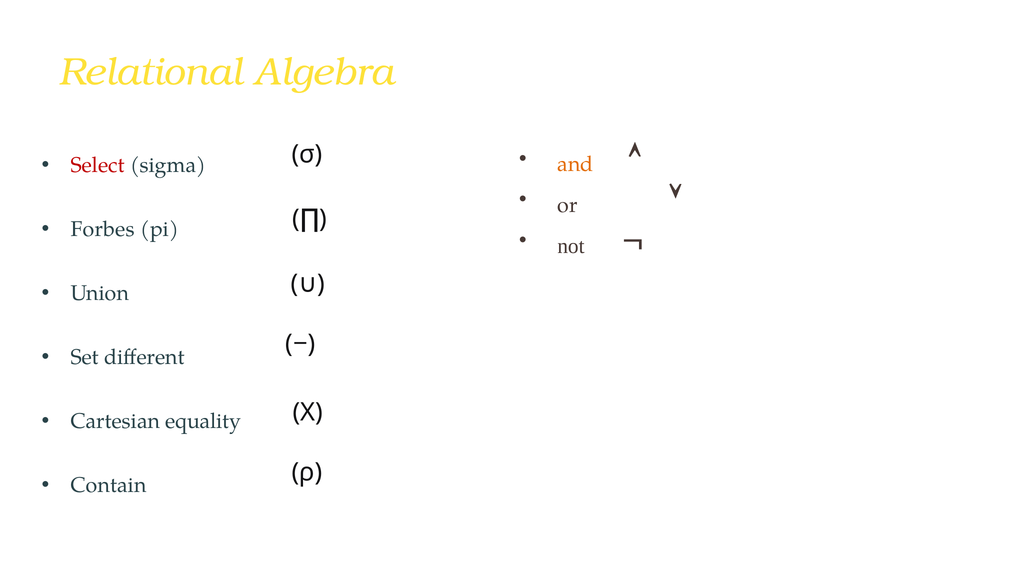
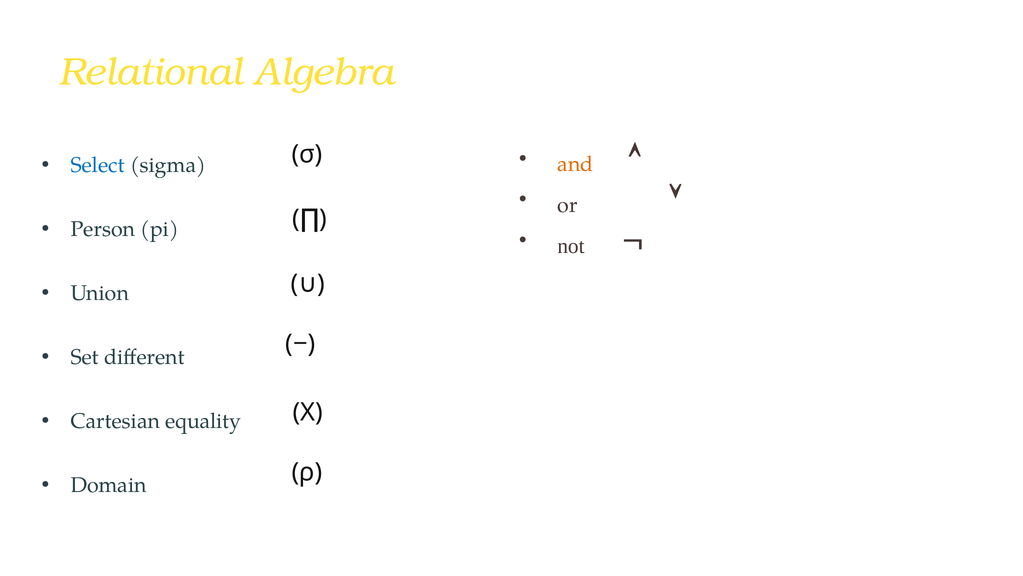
Select colour: red -> blue (98, 165)
Forbes: Forbes -> Person (103, 229)
Contain: Contain -> Domain (109, 485)
